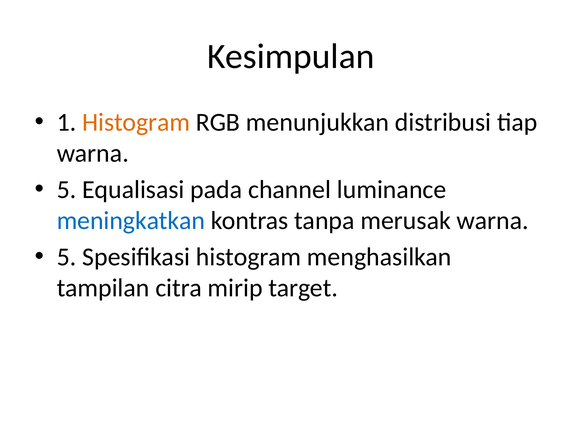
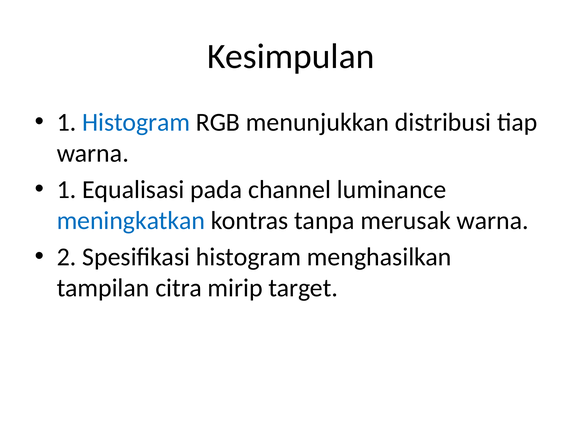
Histogram colour: orange -> blue (136, 122)
5: 5 -> 1 (67, 189)
5: 5 -> 2 (67, 257)
